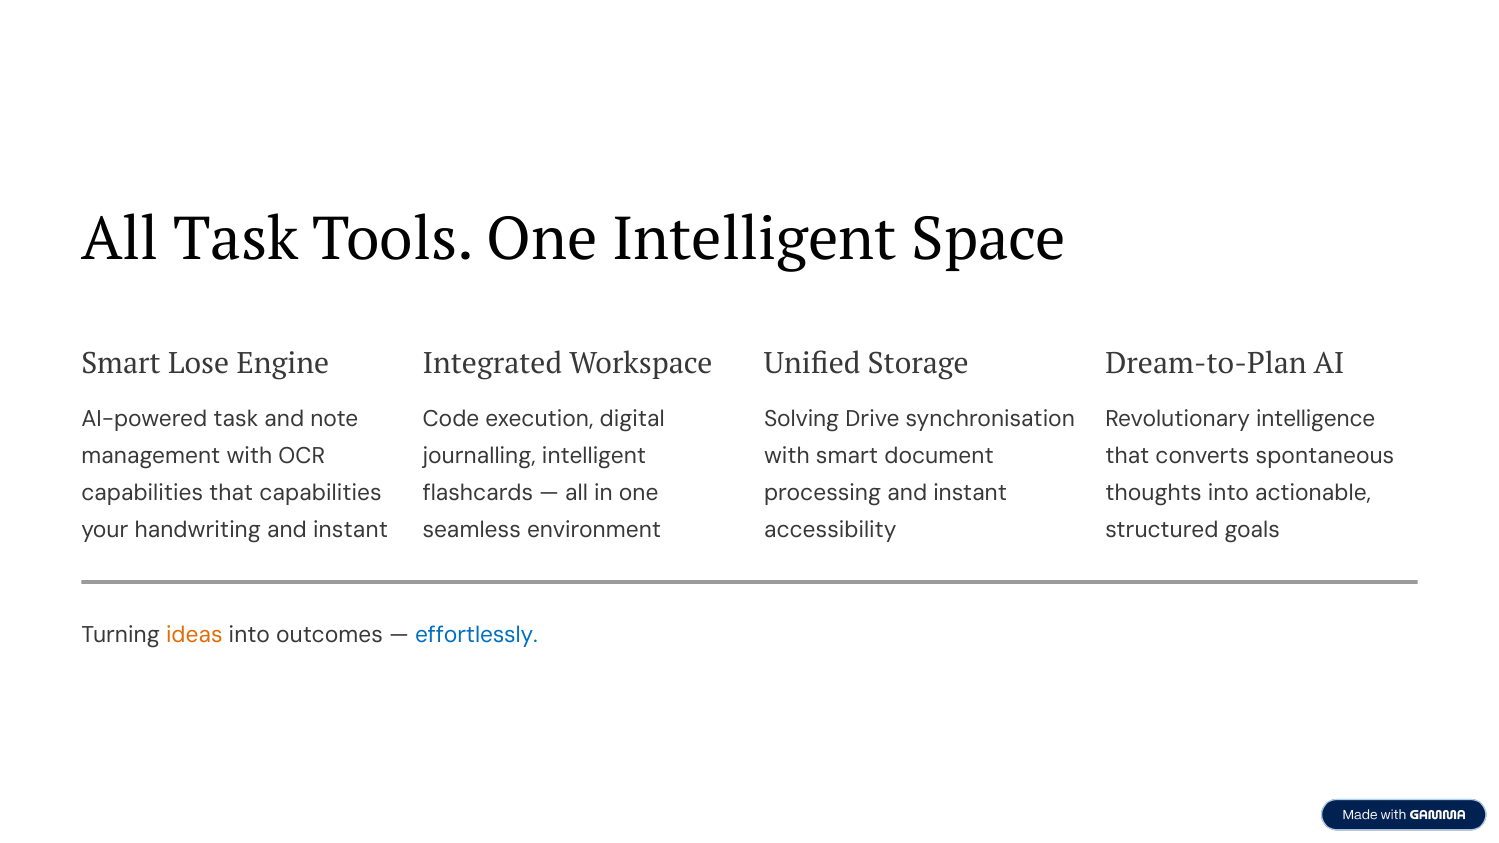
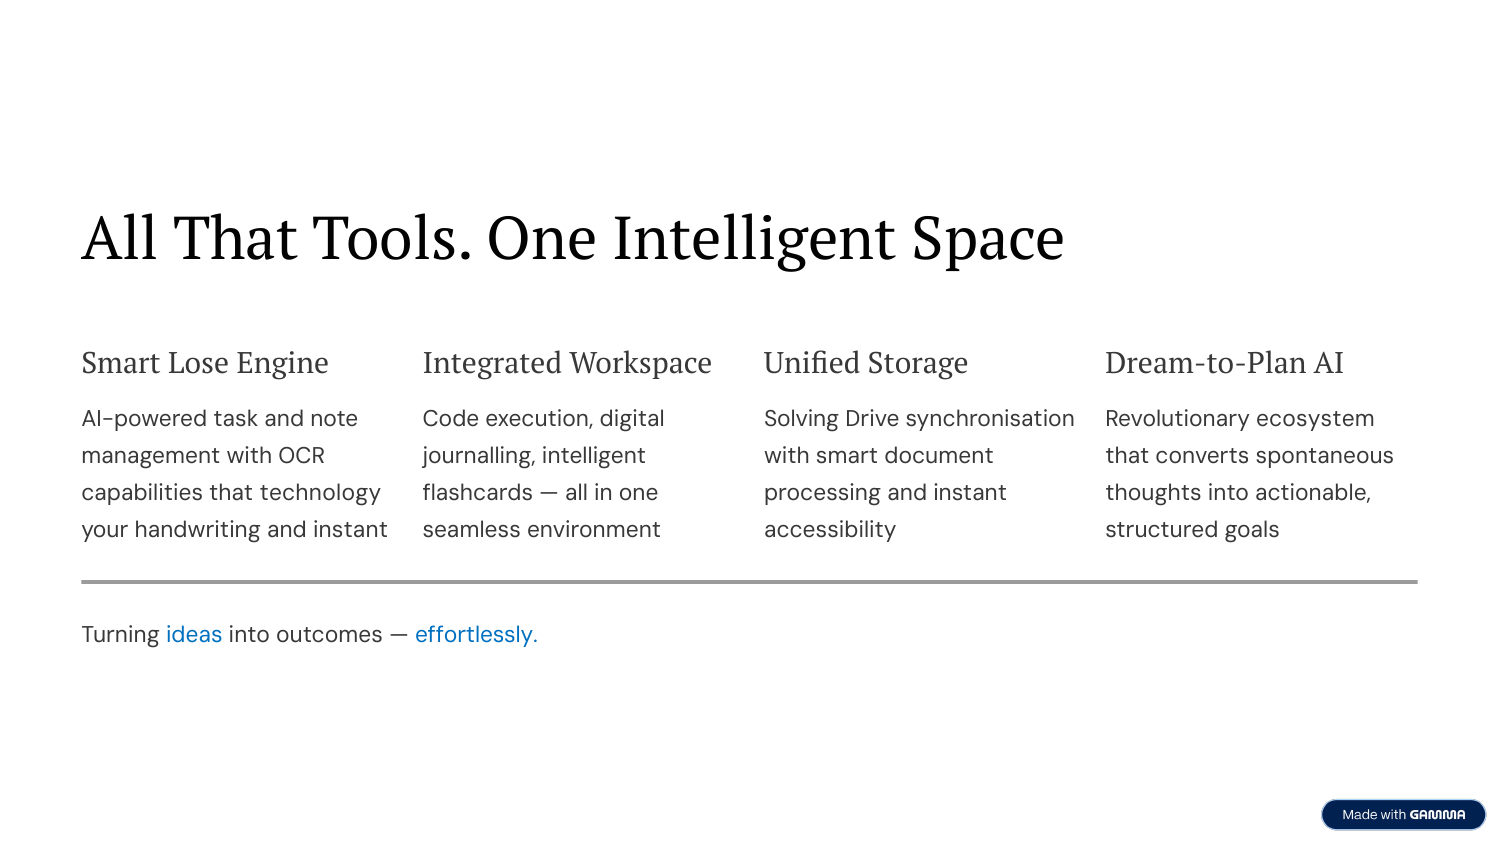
All Task: Task -> That (236, 240)
intelligence: intelligence -> ecosystem (1315, 419)
that capabilities: capabilities -> technology (320, 493)
ideas colour: orange -> blue (194, 635)
